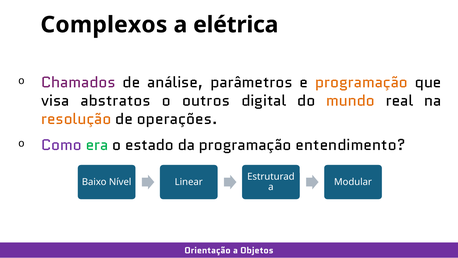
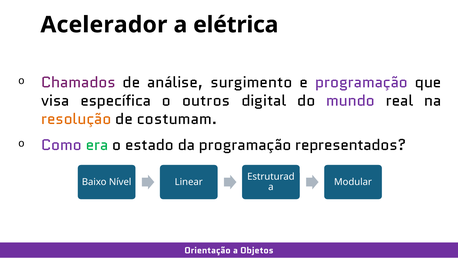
Complexos: Complexos -> Acelerador (104, 25)
parâmetros: parâmetros -> surgimento (251, 82)
programação colour: orange -> purple (362, 82)
abstratos: abstratos -> específica (116, 101)
mundo colour: orange -> purple (351, 101)
operações: operações -> costumam (177, 119)
entendimento: entendimento -> representados (351, 145)
